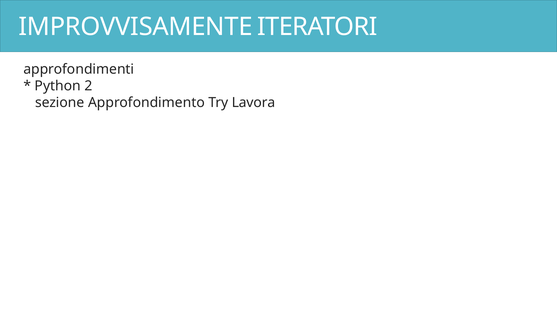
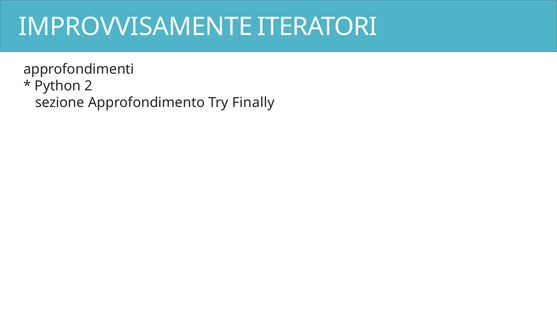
Lavora: Lavora -> Finally (253, 103)
